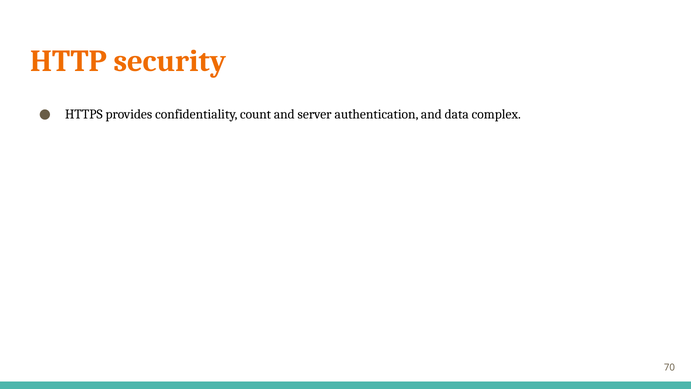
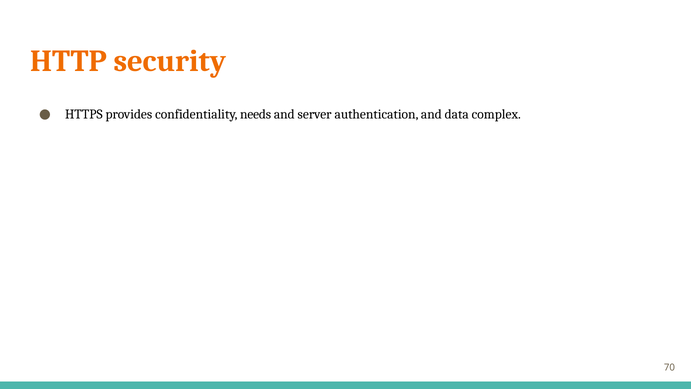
count: count -> needs (256, 114)
